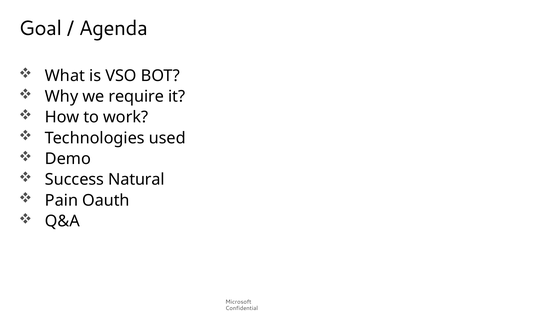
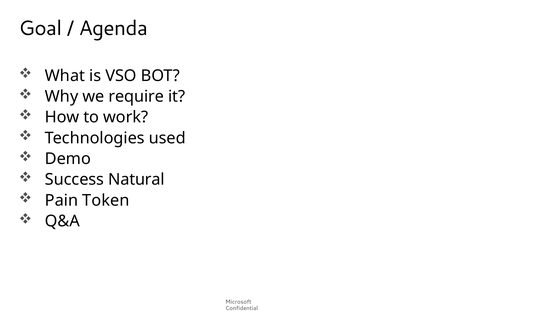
Oauth: Oauth -> Token (106, 200)
